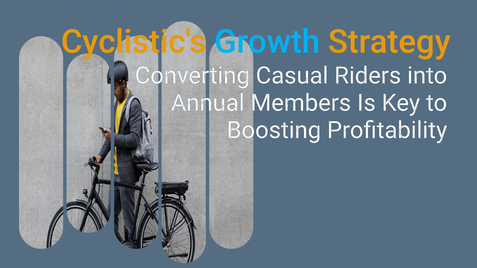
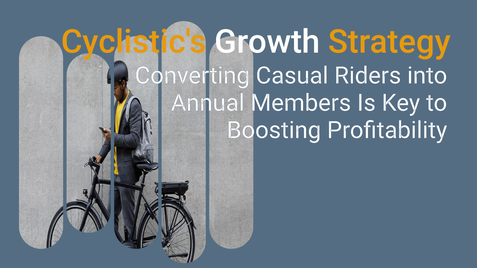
Growth colour: light blue -> white (267, 42)
